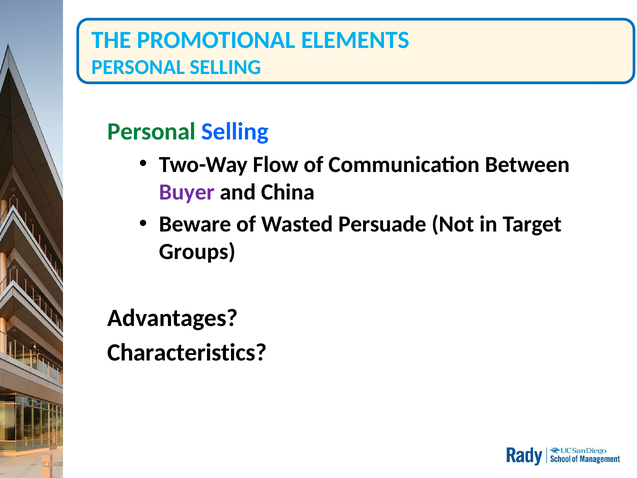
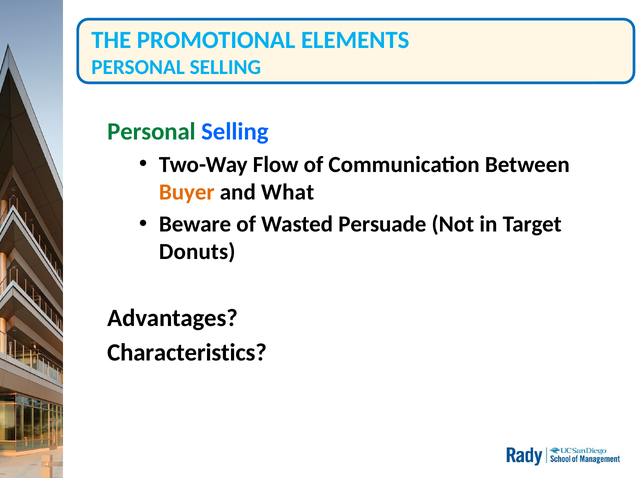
Buyer colour: purple -> orange (187, 192)
China: China -> What (288, 192)
Groups: Groups -> Donuts (197, 252)
